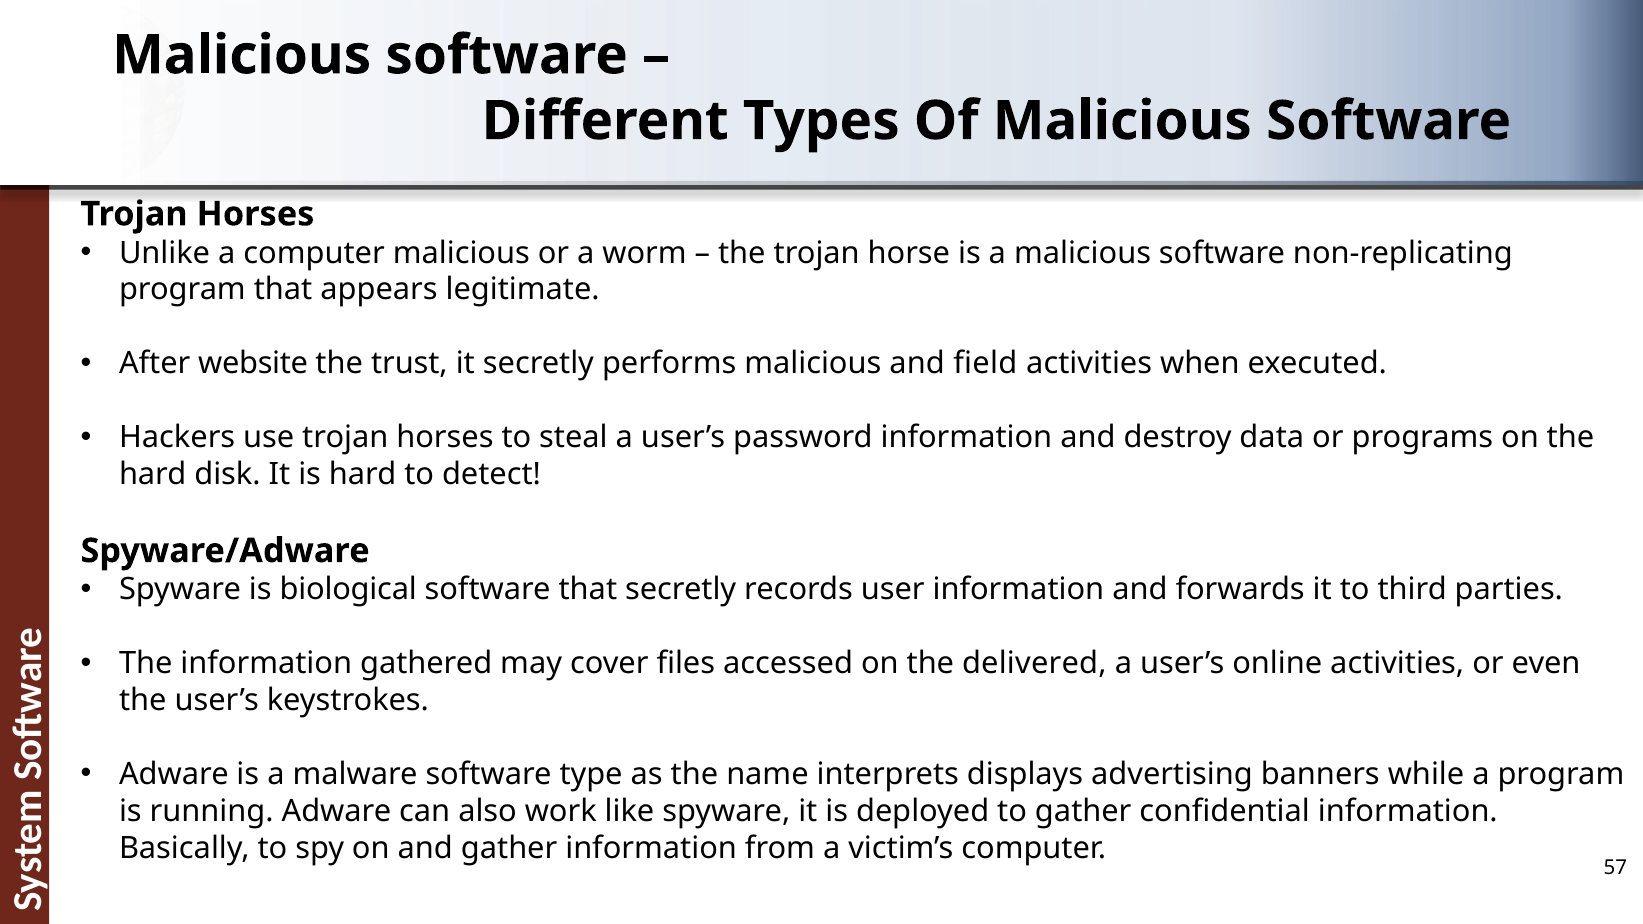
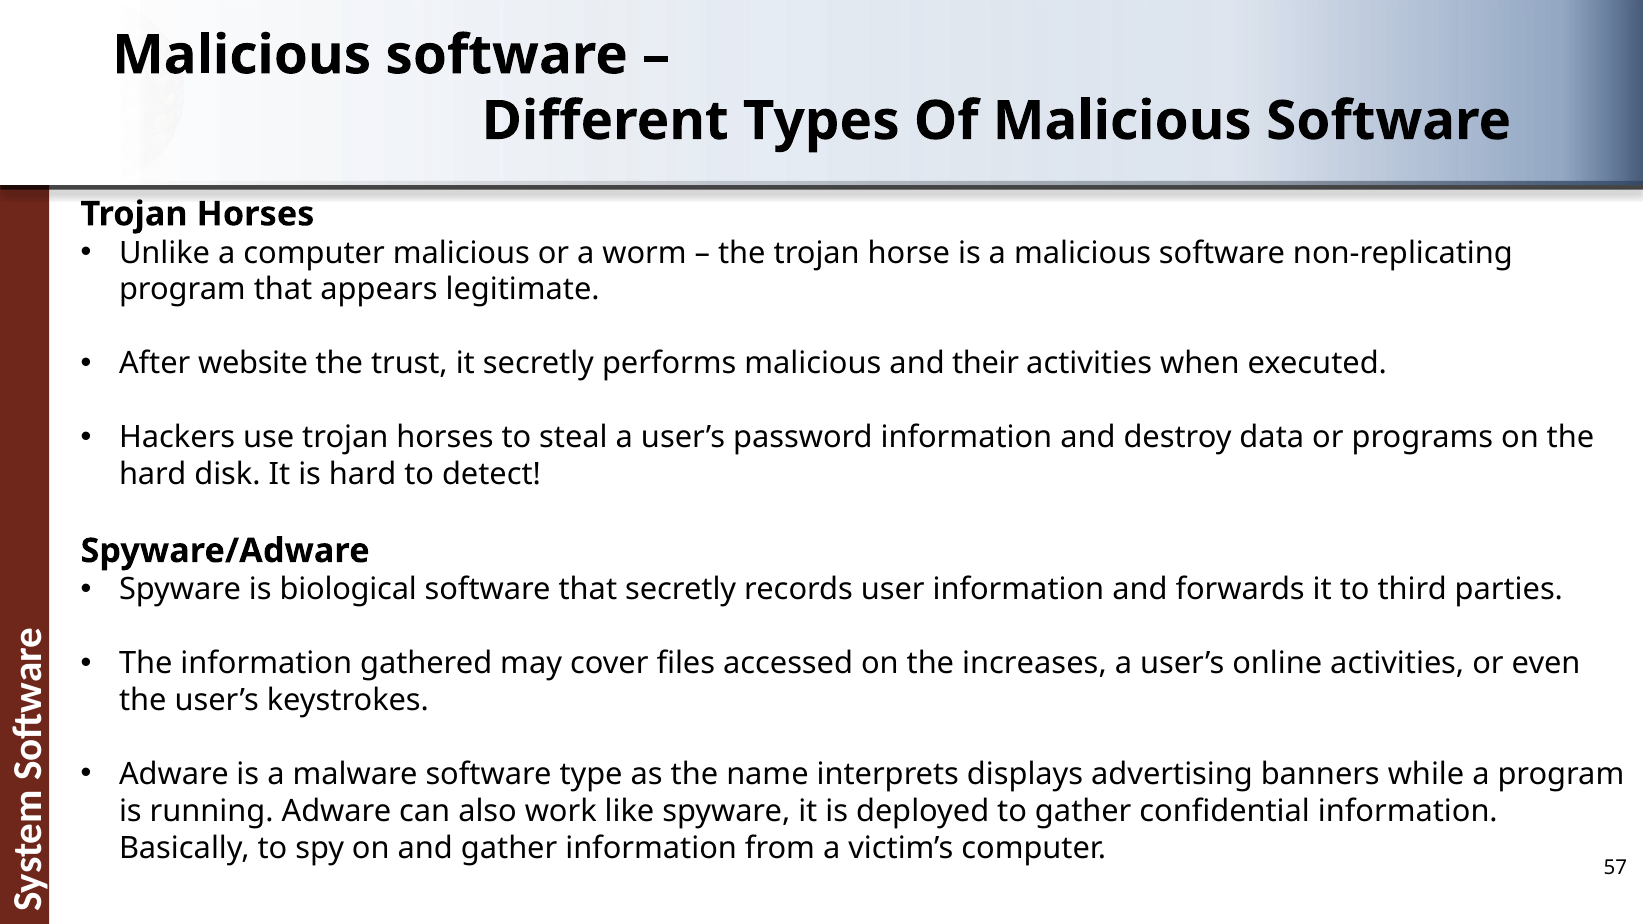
field: field -> their (986, 364)
delivered: delivered -> increases (1034, 664)
